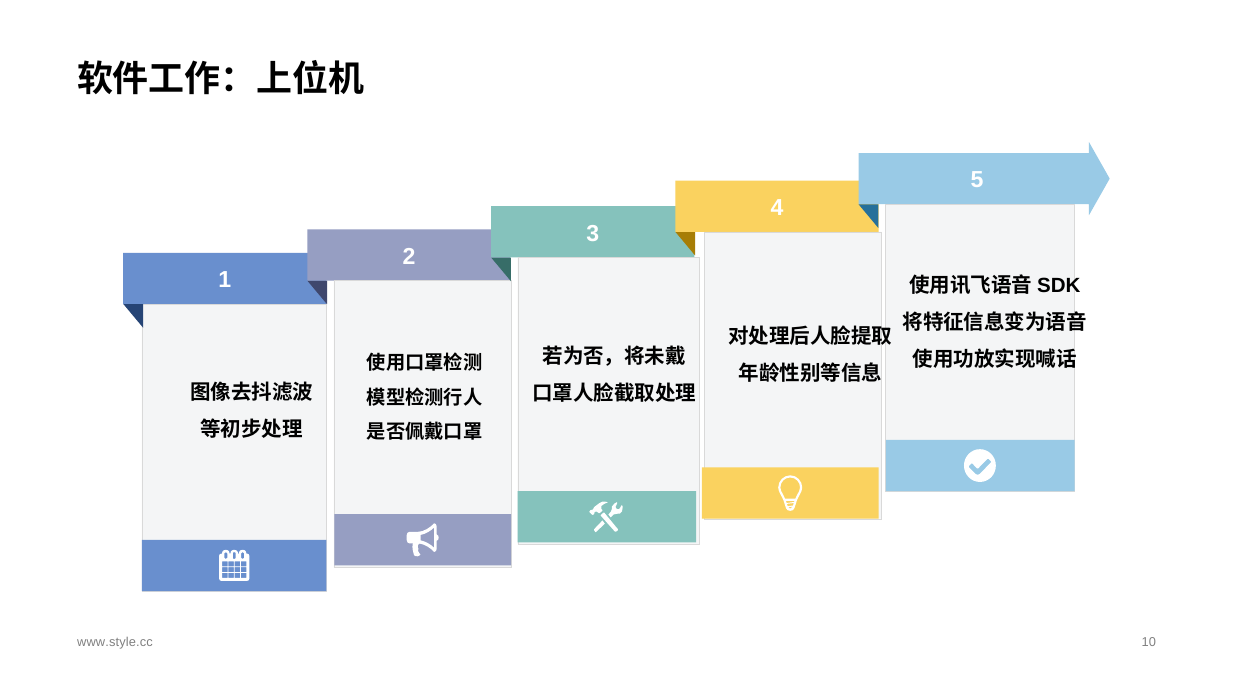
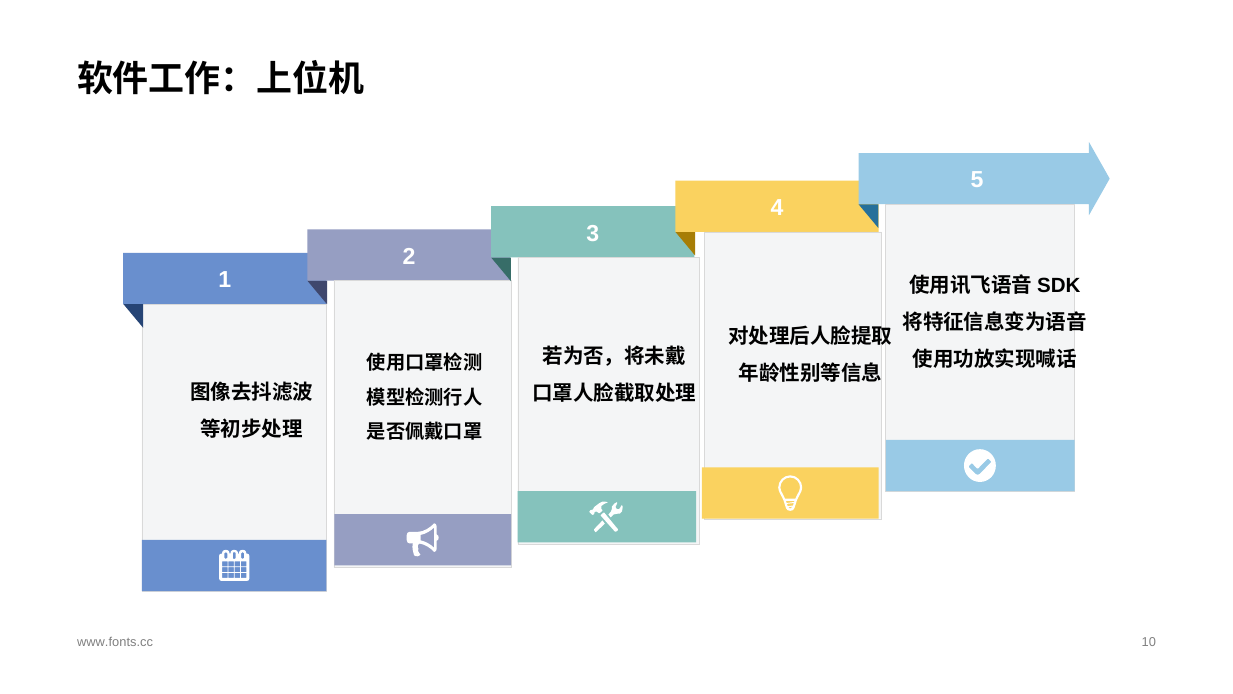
www.style.cc: www.style.cc -> www.fonts.cc (115, 642)
